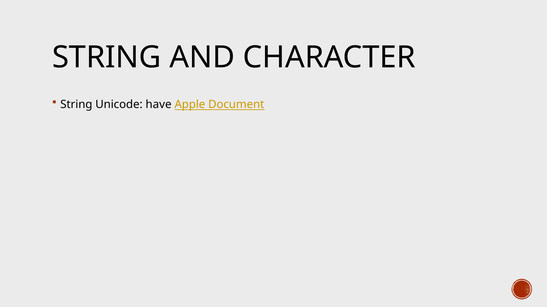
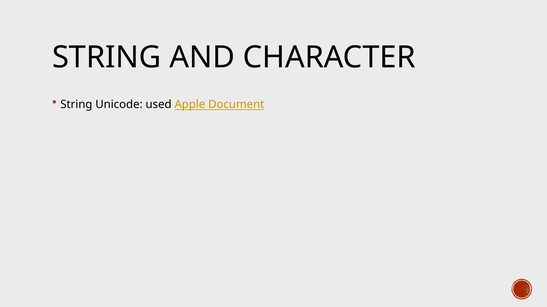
have: have -> used (159, 105)
